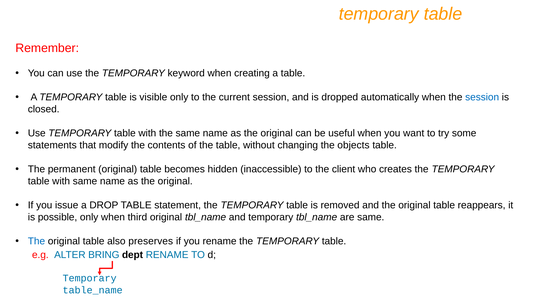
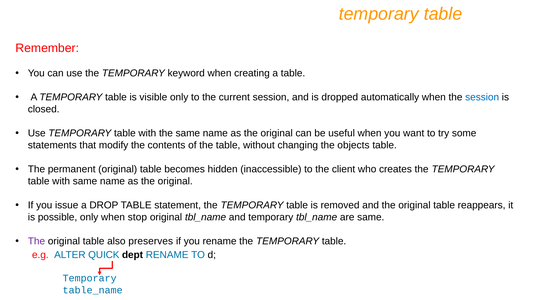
third: third -> stop (137, 217)
The colour: blue -> purple (36, 241)
BRING: BRING -> QUICK (104, 255)
